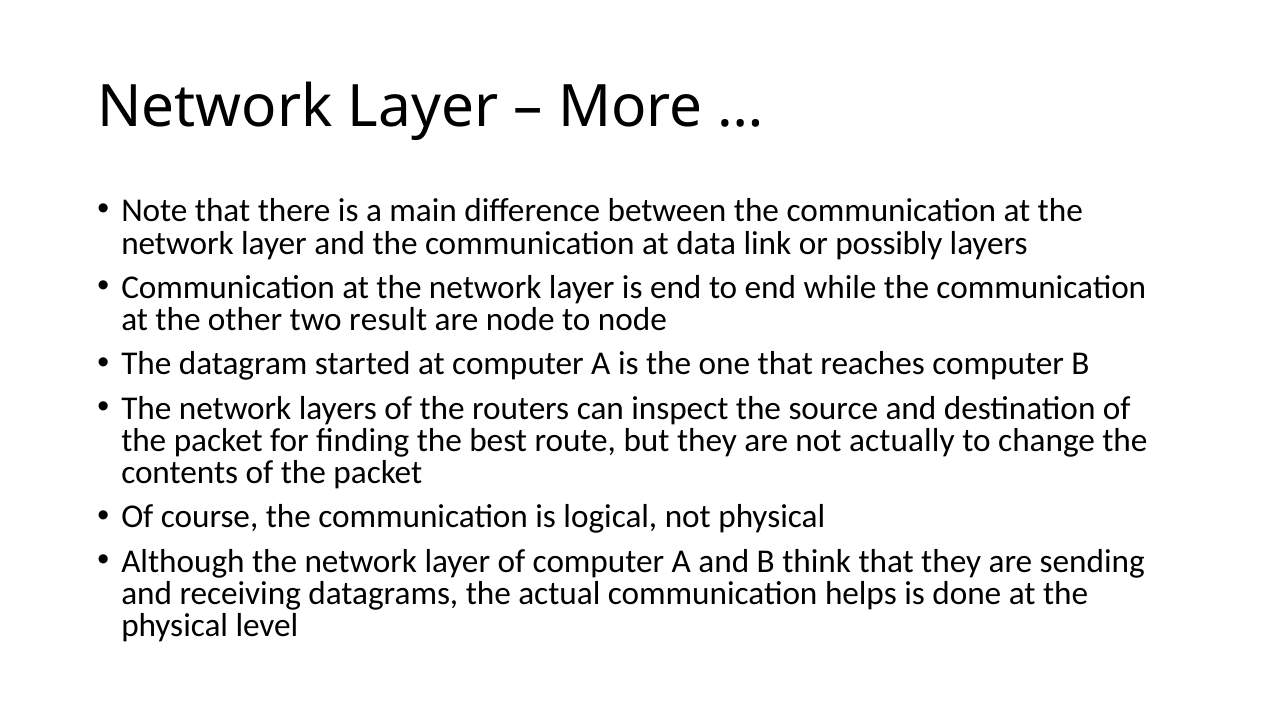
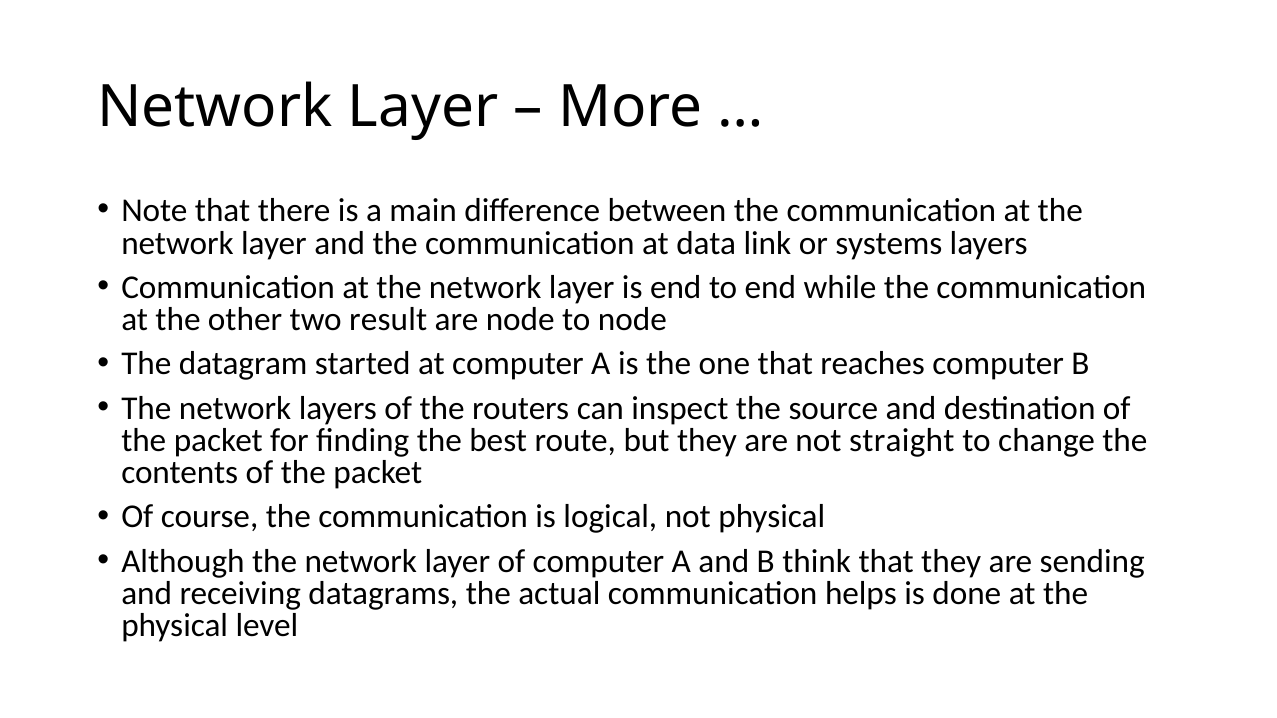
possibly: possibly -> systems (889, 243)
actually: actually -> straight (902, 441)
